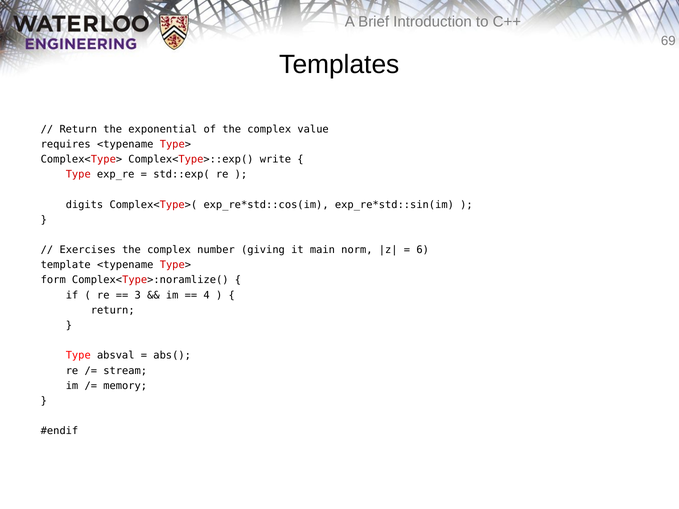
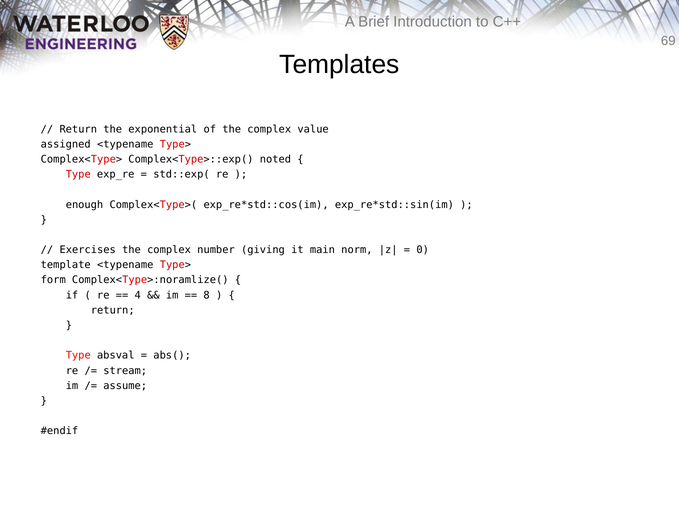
requires: requires -> assigned (66, 144)
write: write -> noted (275, 159)
digits: digits -> enough (84, 205)
6: 6 -> 0 (423, 250)
3: 3 -> 4 (138, 295)
4: 4 -> 8 (207, 295)
memory: memory -> assume (125, 386)
